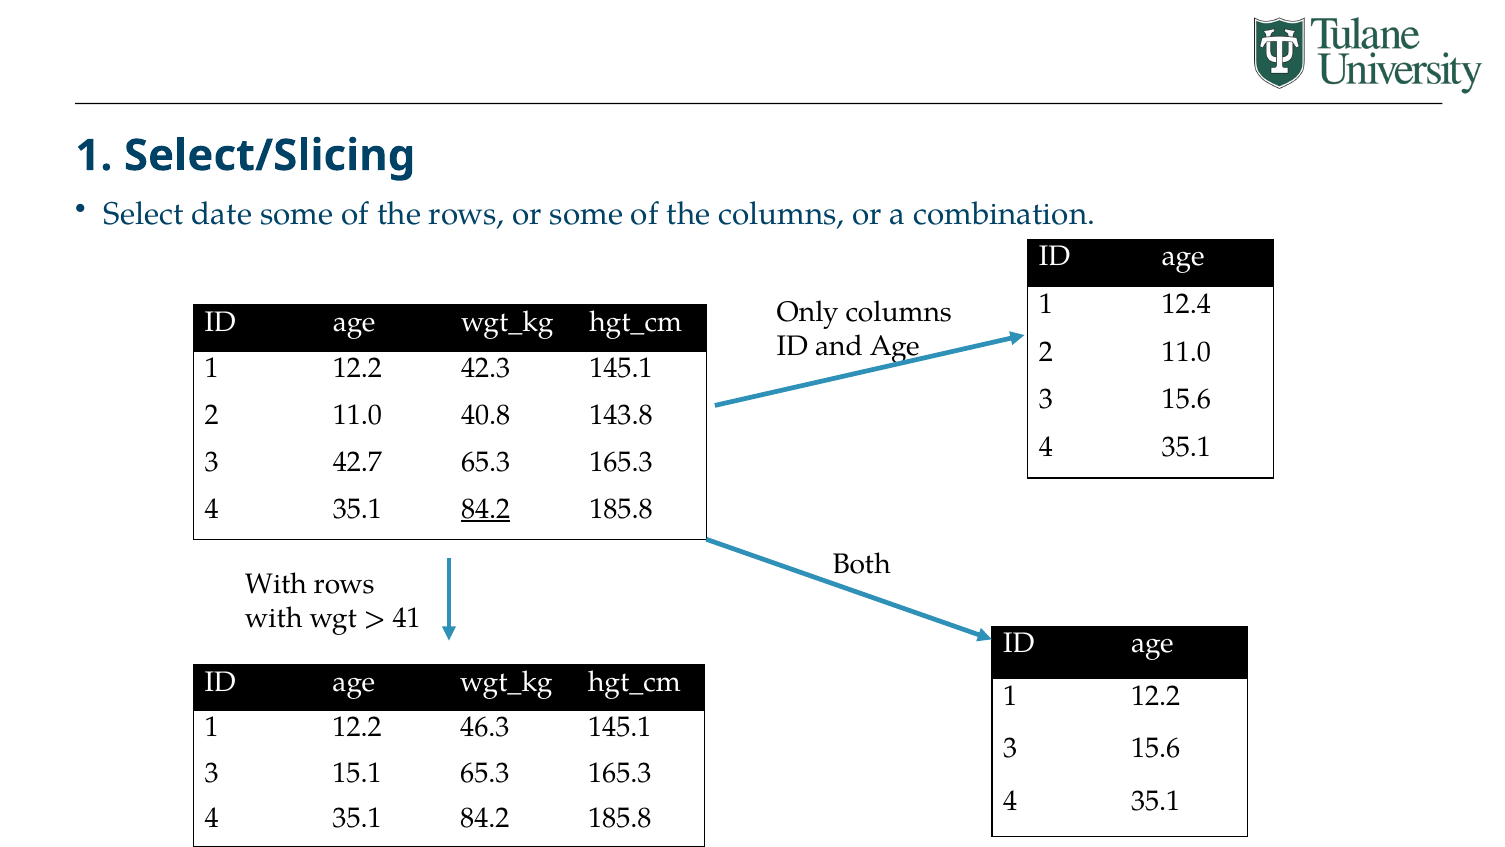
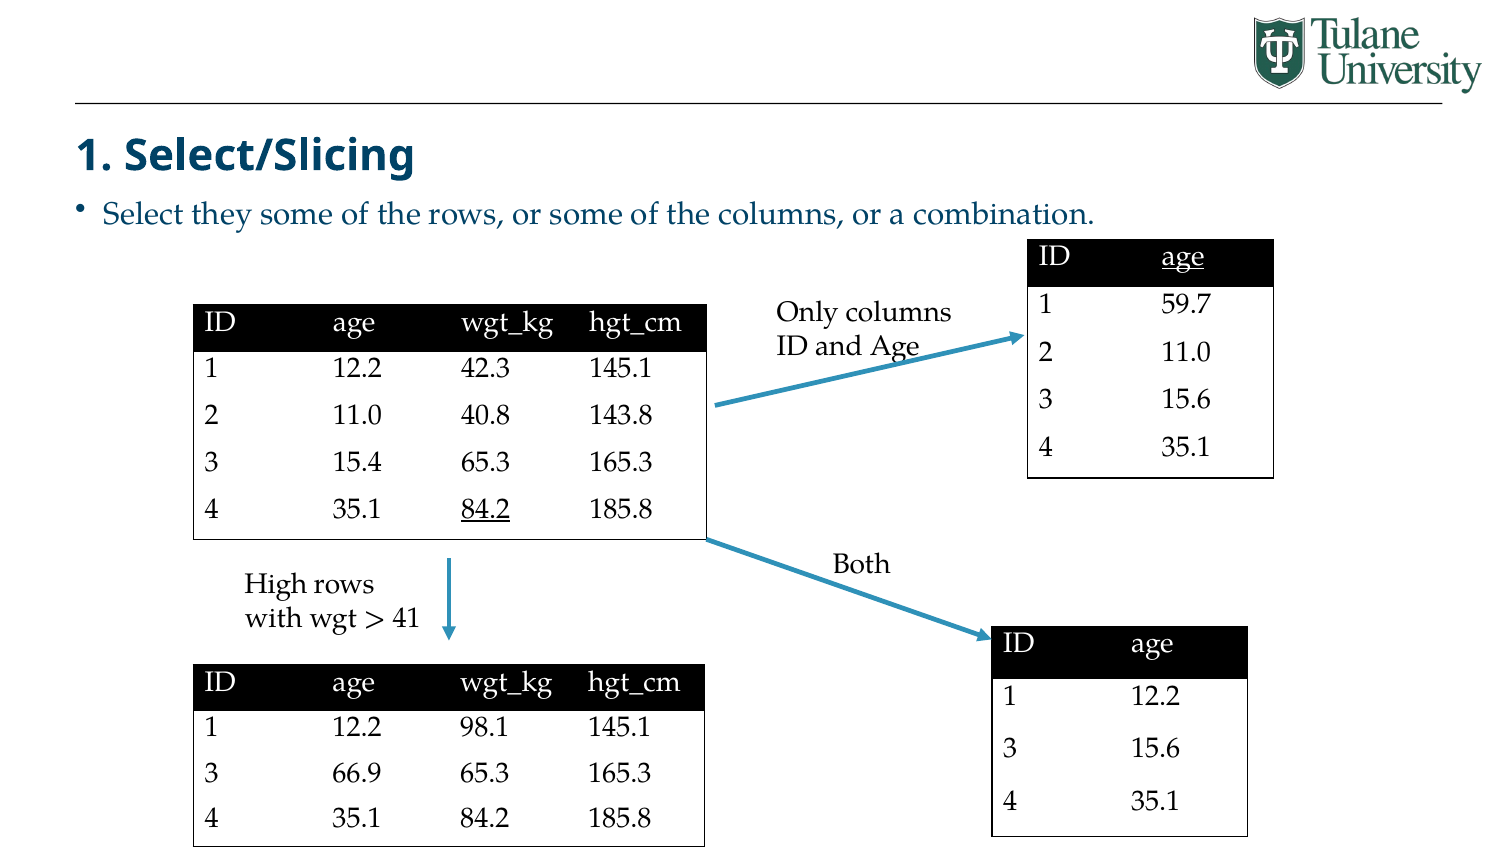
date: date -> they (222, 214)
age underline: none -> present (1183, 256)
12.4: 12.4 -> 59.7 (1186, 304)
42.7: 42.7 -> 15.4 (357, 462)
With: With -> High (276, 584)
46.3: 46.3 -> 98.1 (485, 727)
15.1: 15.1 -> 66.9 (357, 772)
